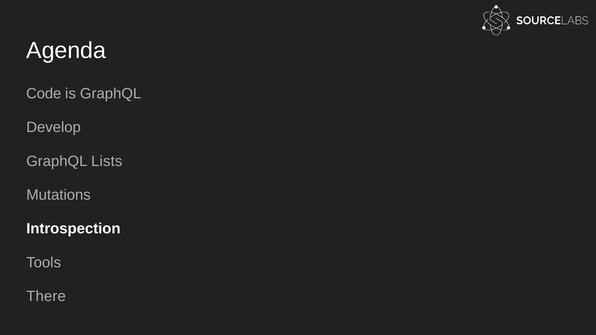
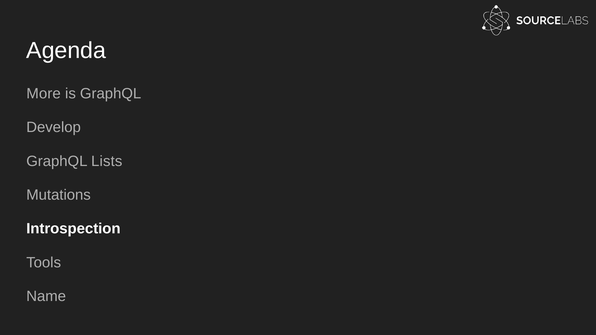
Code: Code -> More (44, 94)
There: There -> Name (46, 296)
